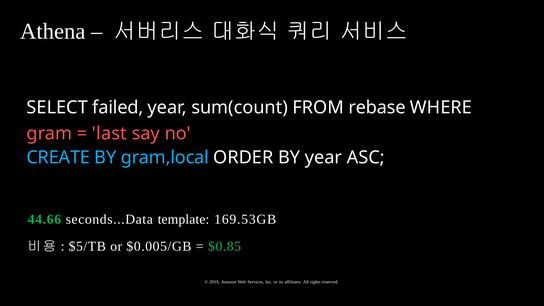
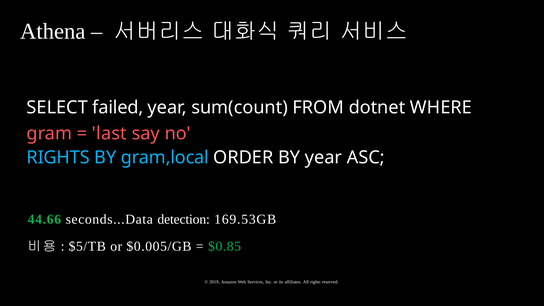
rebase: rebase -> dotnet (377, 108)
CREATE: CREATE -> RIGHTS (58, 158)
template: template -> detection (184, 219)
